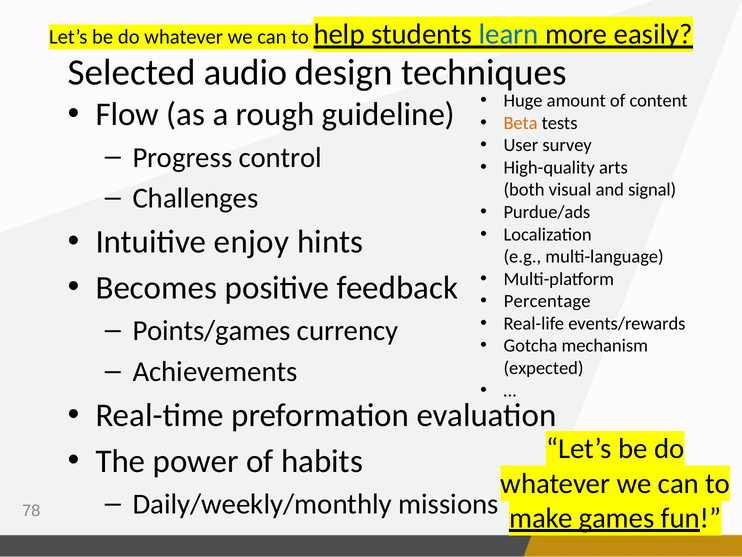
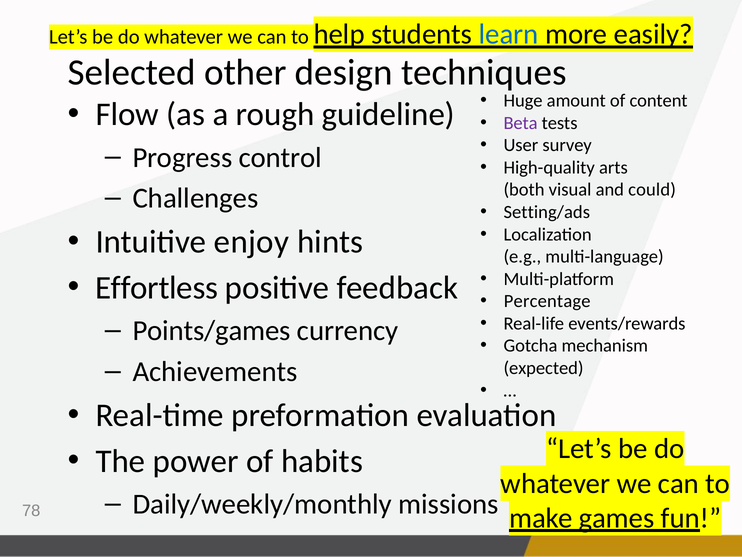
audio: audio -> other (245, 73)
Beta colour: orange -> purple (521, 123)
signal: signal -> could (652, 190)
Purdue/ads: Purdue/ads -> Setting/ads (547, 212)
Becomes: Becomes -> Effortless (157, 288)
